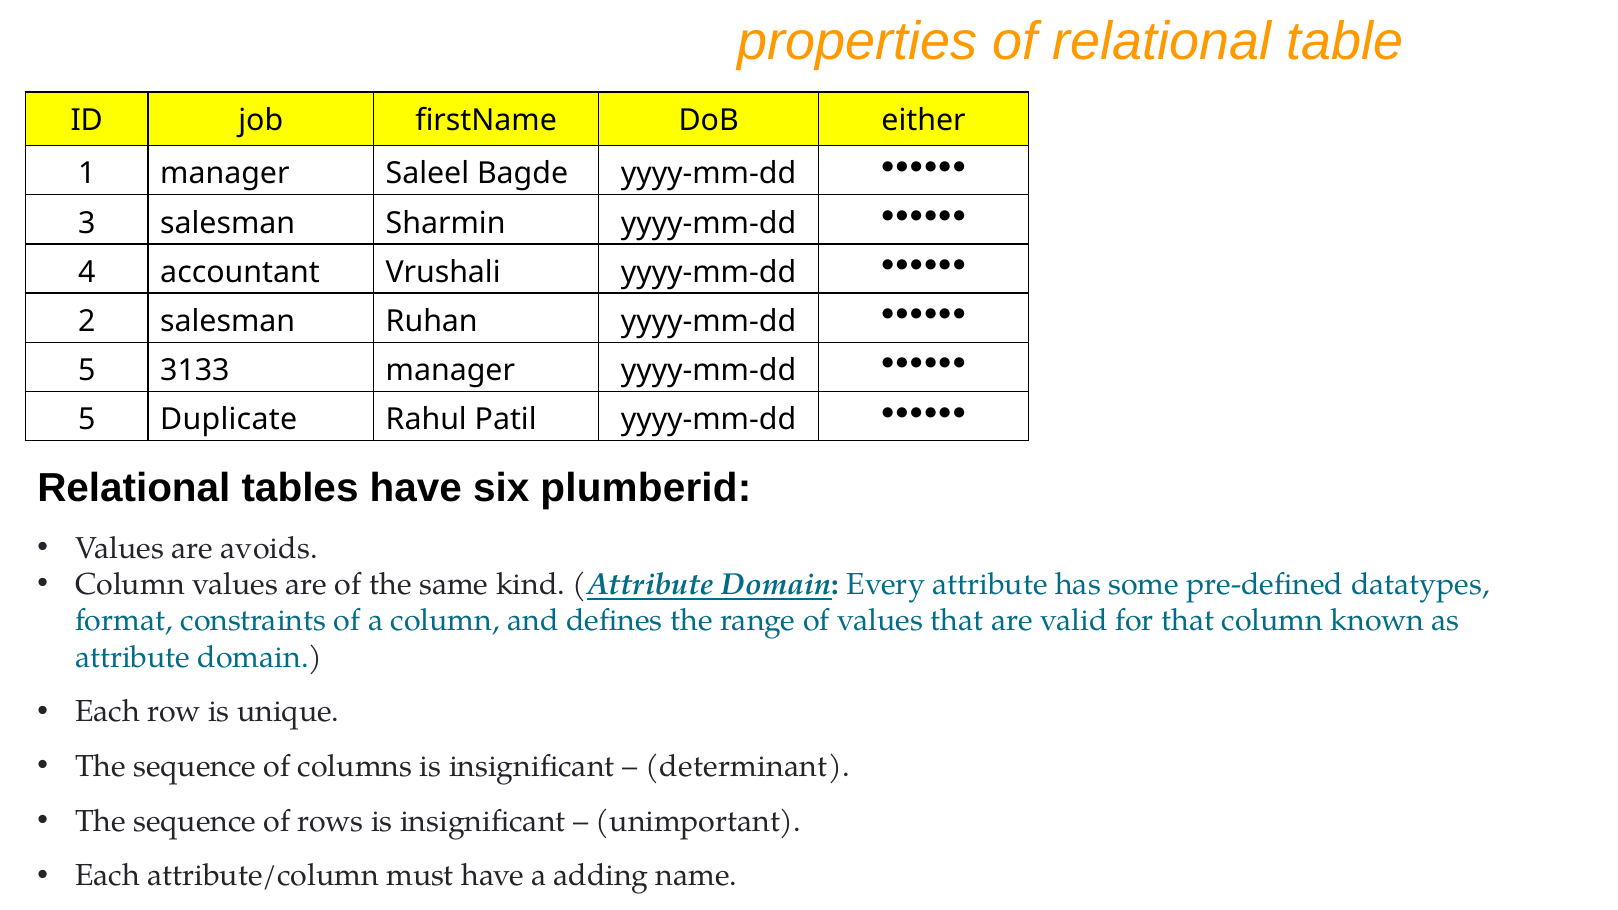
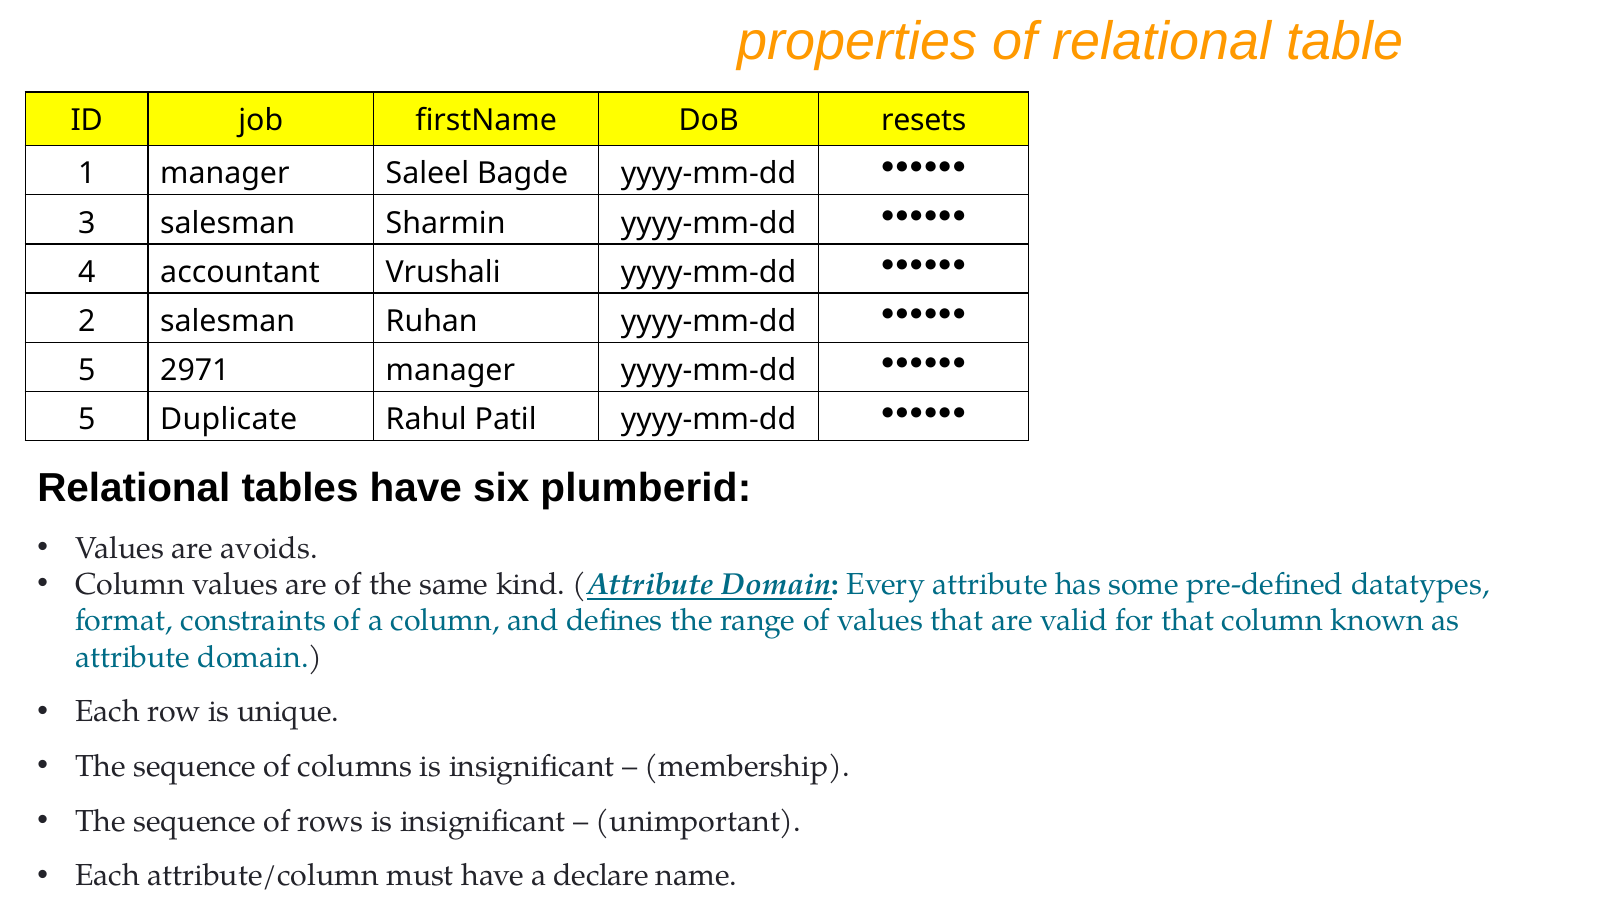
either: either -> resets (924, 120)
3133: 3133 -> 2971 (195, 371)
determinant: determinant -> membership (748, 767)
adding: adding -> declare (601, 876)
